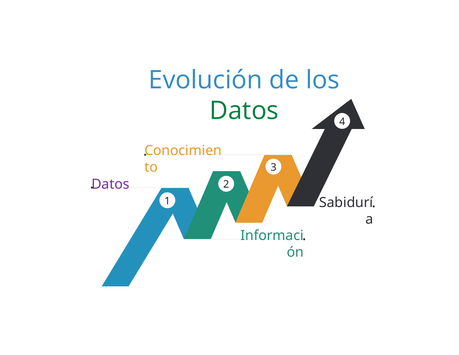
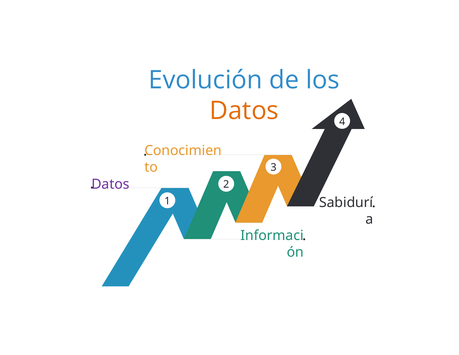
Datos colour: green -> orange (244, 111)
